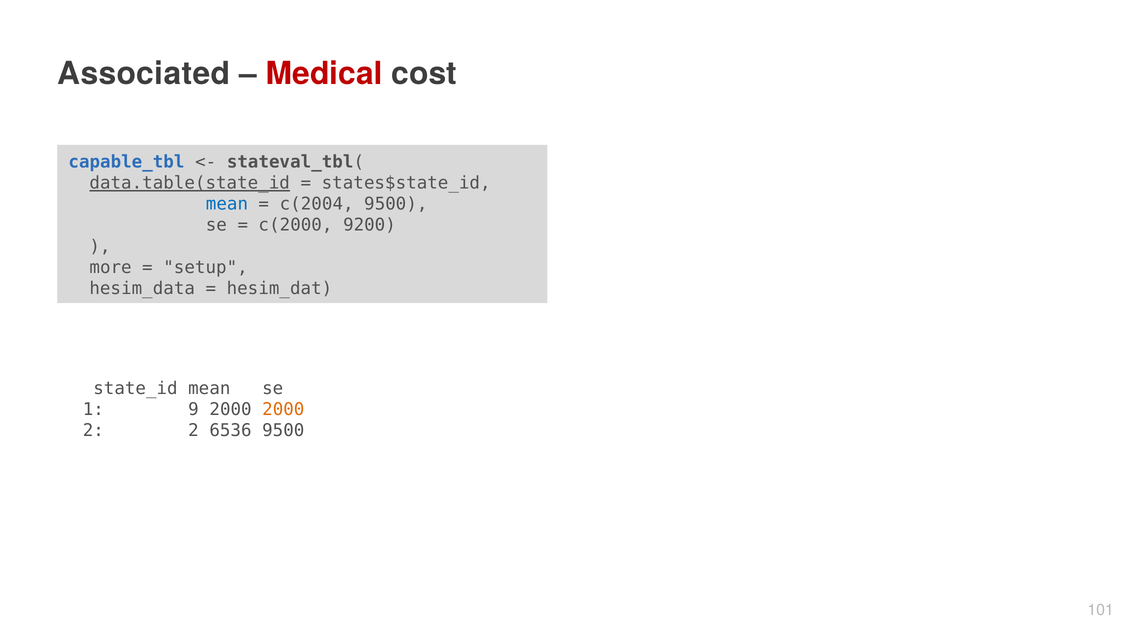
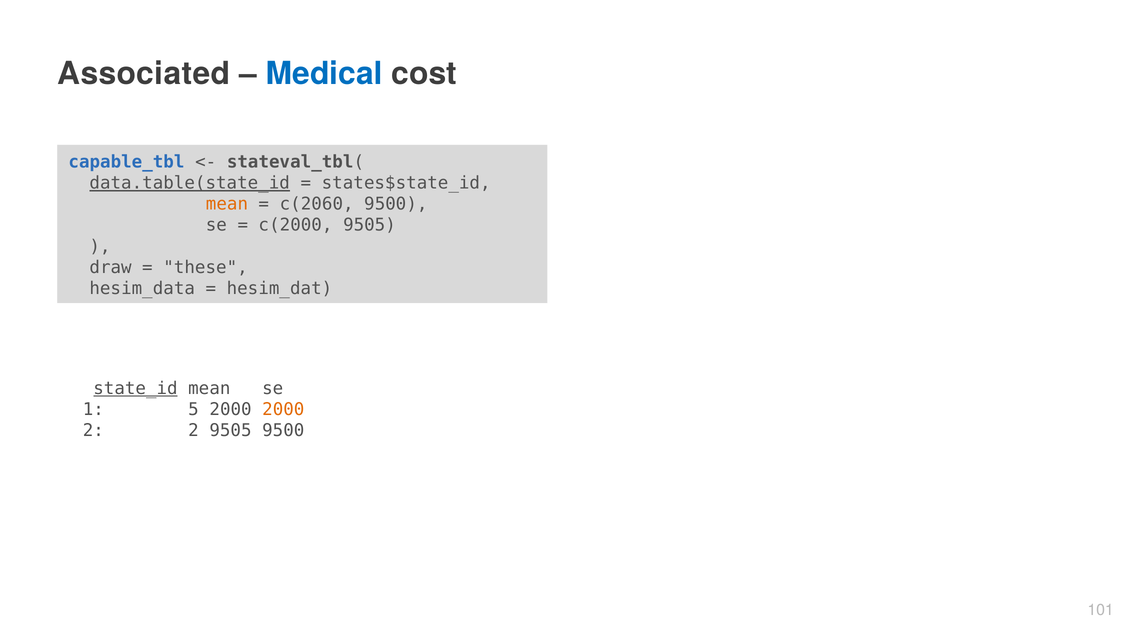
Medical colour: red -> blue (324, 74)
mean colour: blue -> orange (227, 204)
c(2004: c(2004 -> c(2060 (317, 204)
c(2000 9200: 9200 -> 9505 (369, 225)
more: more -> draw (111, 267)
setup: setup -> these (205, 267)
state_id underline: none -> present (135, 388)
9: 9 -> 5 (194, 409)
2 6536: 6536 -> 9505 (230, 430)
